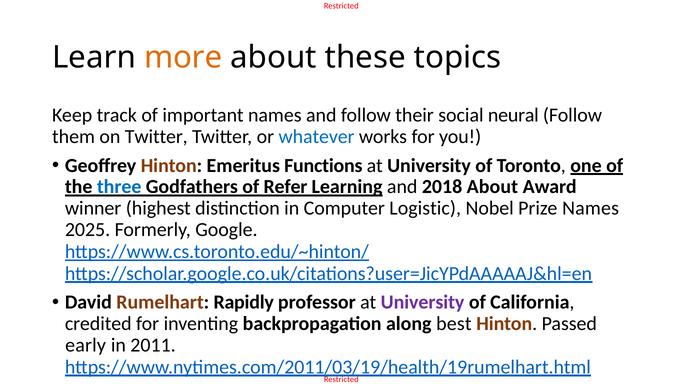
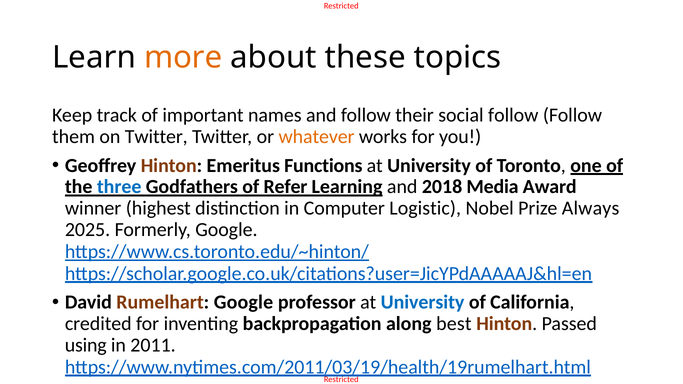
social neural: neural -> follow (513, 115)
whatever colour: blue -> orange (317, 137)
2018 About: About -> Media (493, 187)
Prize Names: Names -> Always (591, 208)
Rumelhart Rapidly: Rapidly -> Google (243, 302)
University colour: purple -> blue (423, 302)
early: early -> using (86, 345)
